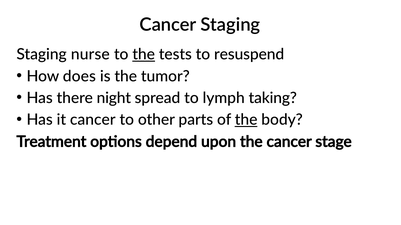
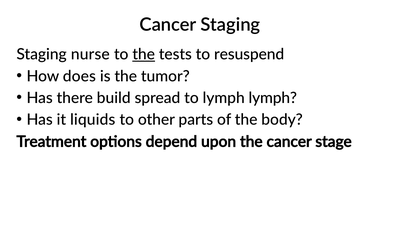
night: night -> build (114, 98)
lymph taking: taking -> lymph (273, 98)
it cancer: cancer -> liquids (93, 120)
the underline: present -> none (246, 120)
